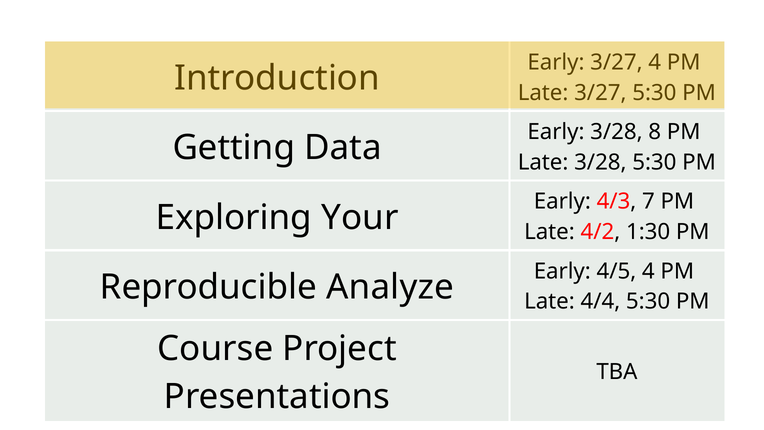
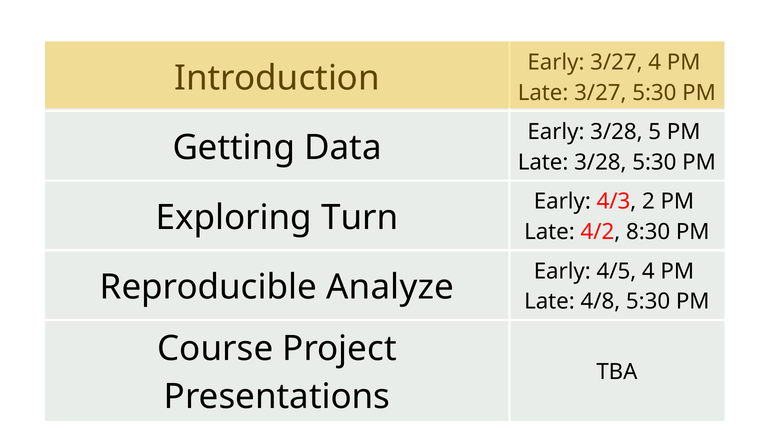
8: 8 -> 5 (655, 132)
7: 7 -> 2 (648, 202)
Your: Your -> Turn (360, 217)
1:30: 1:30 -> 8:30 (648, 232)
4/4: 4/4 -> 4/8 (600, 301)
